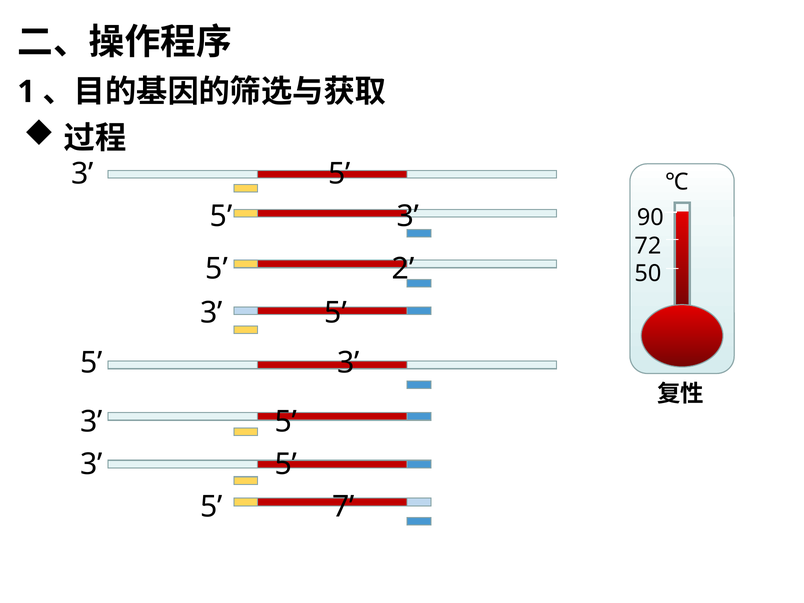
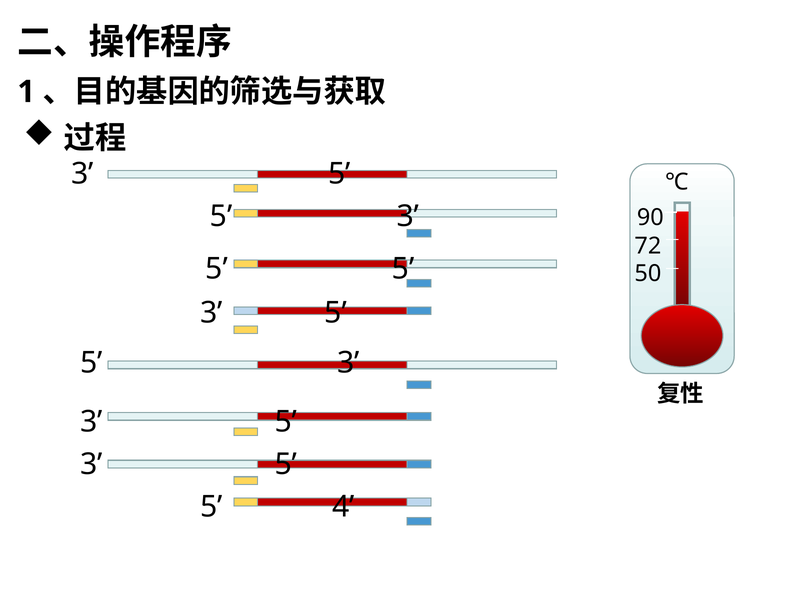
2: 2 -> 5 (403, 269)
7: 7 -> 4 (343, 507)
